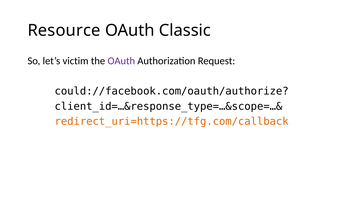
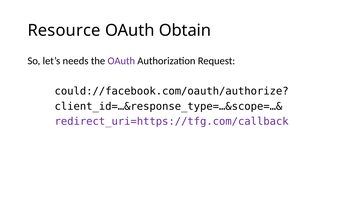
Classic: Classic -> Obtain (185, 30)
victim: victim -> needs (76, 61)
redirect_uri=https://tfg.com/callback colour: orange -> purple (172, 121)
